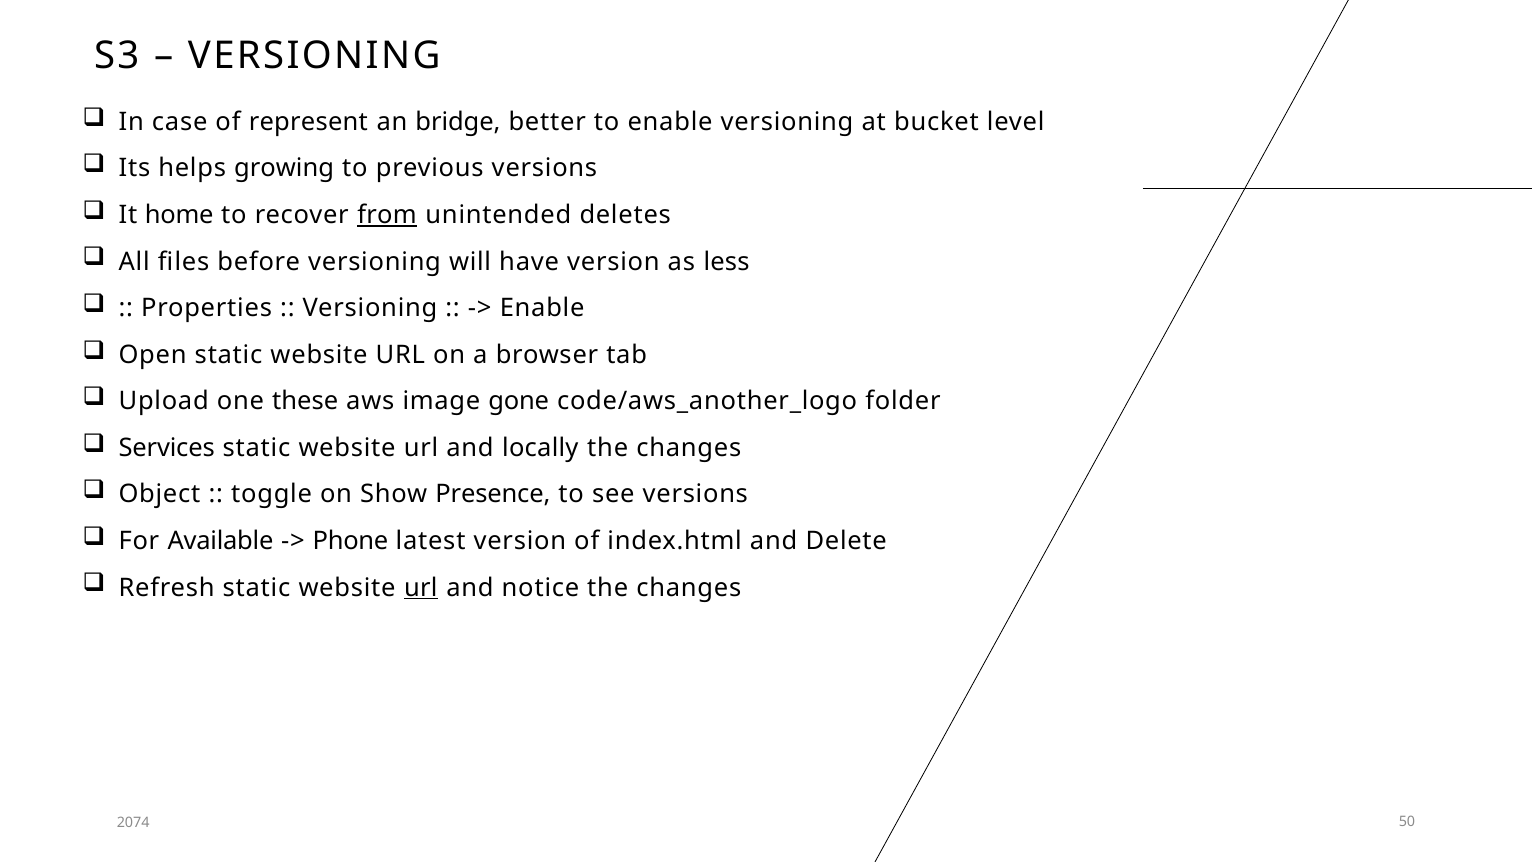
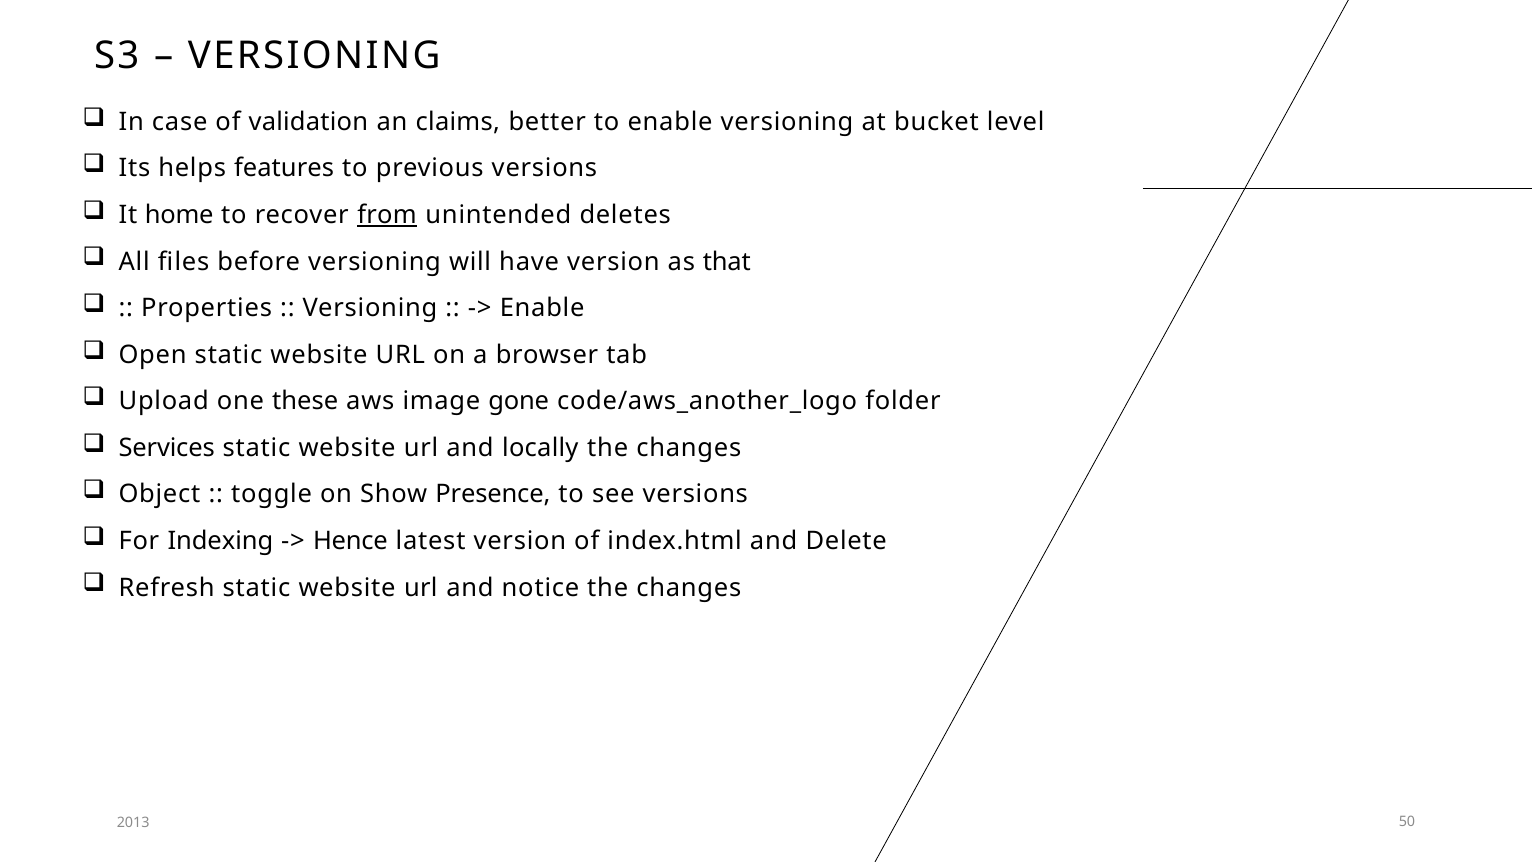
represent: represent -> validation (308, 122)
bridge: bridge -> claims (458, 122)
growing: growing -> features (284, 168)
less: less -> that (727, 262)
Available: Available -> Indexing (220, 541)
Phone: Phone -> Hence (350, 541)
url underline: present -> none (421, 587)
2074: 2074 -> 2013 (133, 823)
